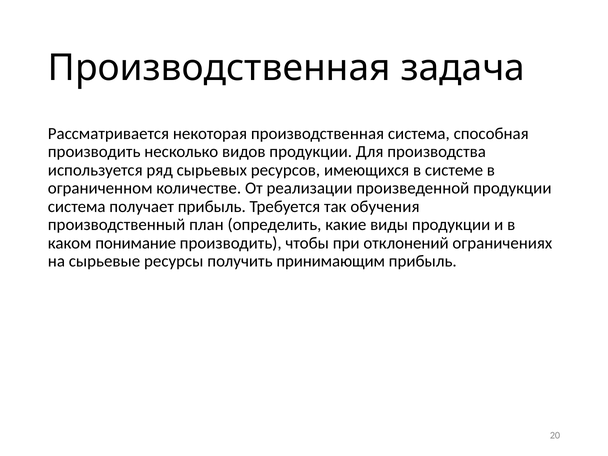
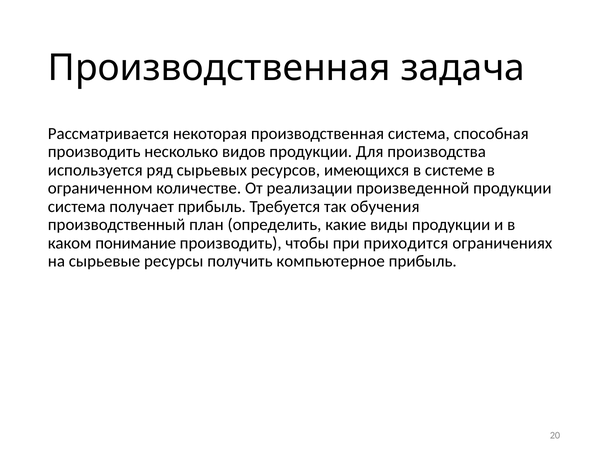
отклонений: отклонений -> приходится (406, 243)
принимающим: принимающим -> компьютерное (331, 261)
